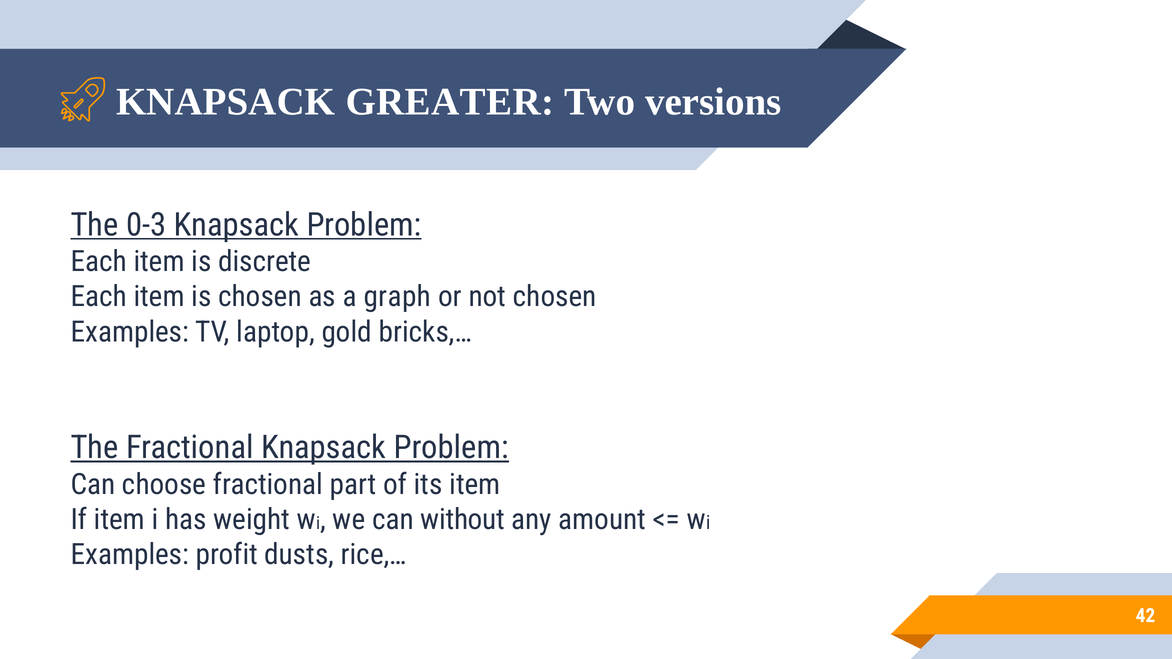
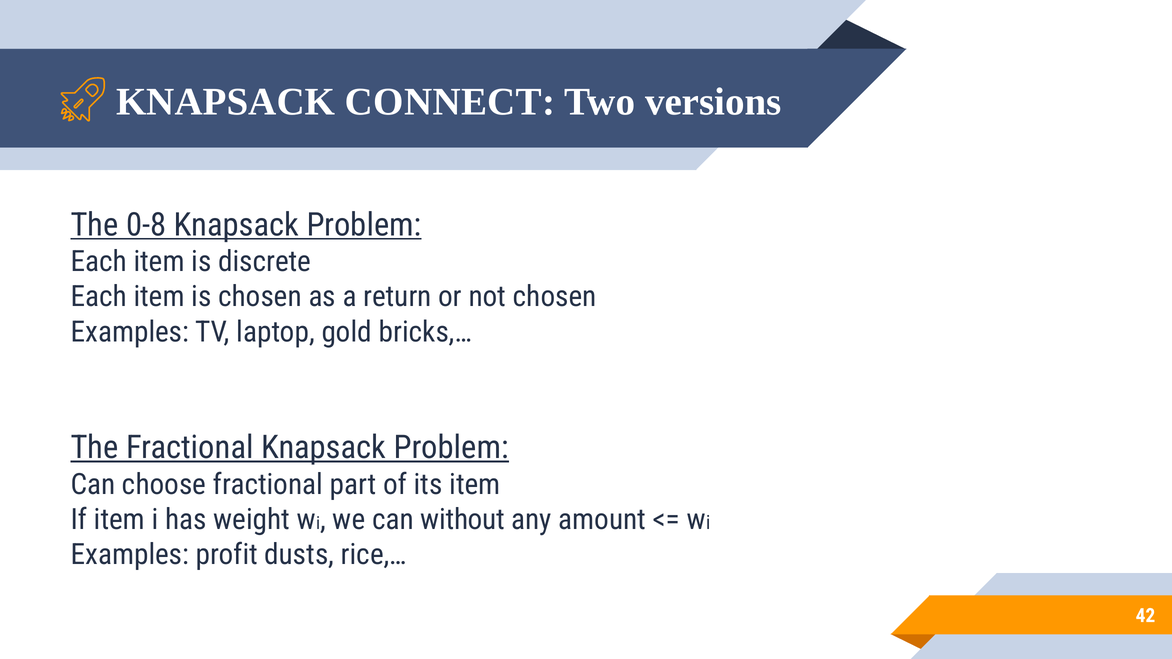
GREATER: GREATER -> CONNECT (450, 102)
0-3: 0-3 -> 0-8 (146, 225)
graph: graph -> return (397, 297)
